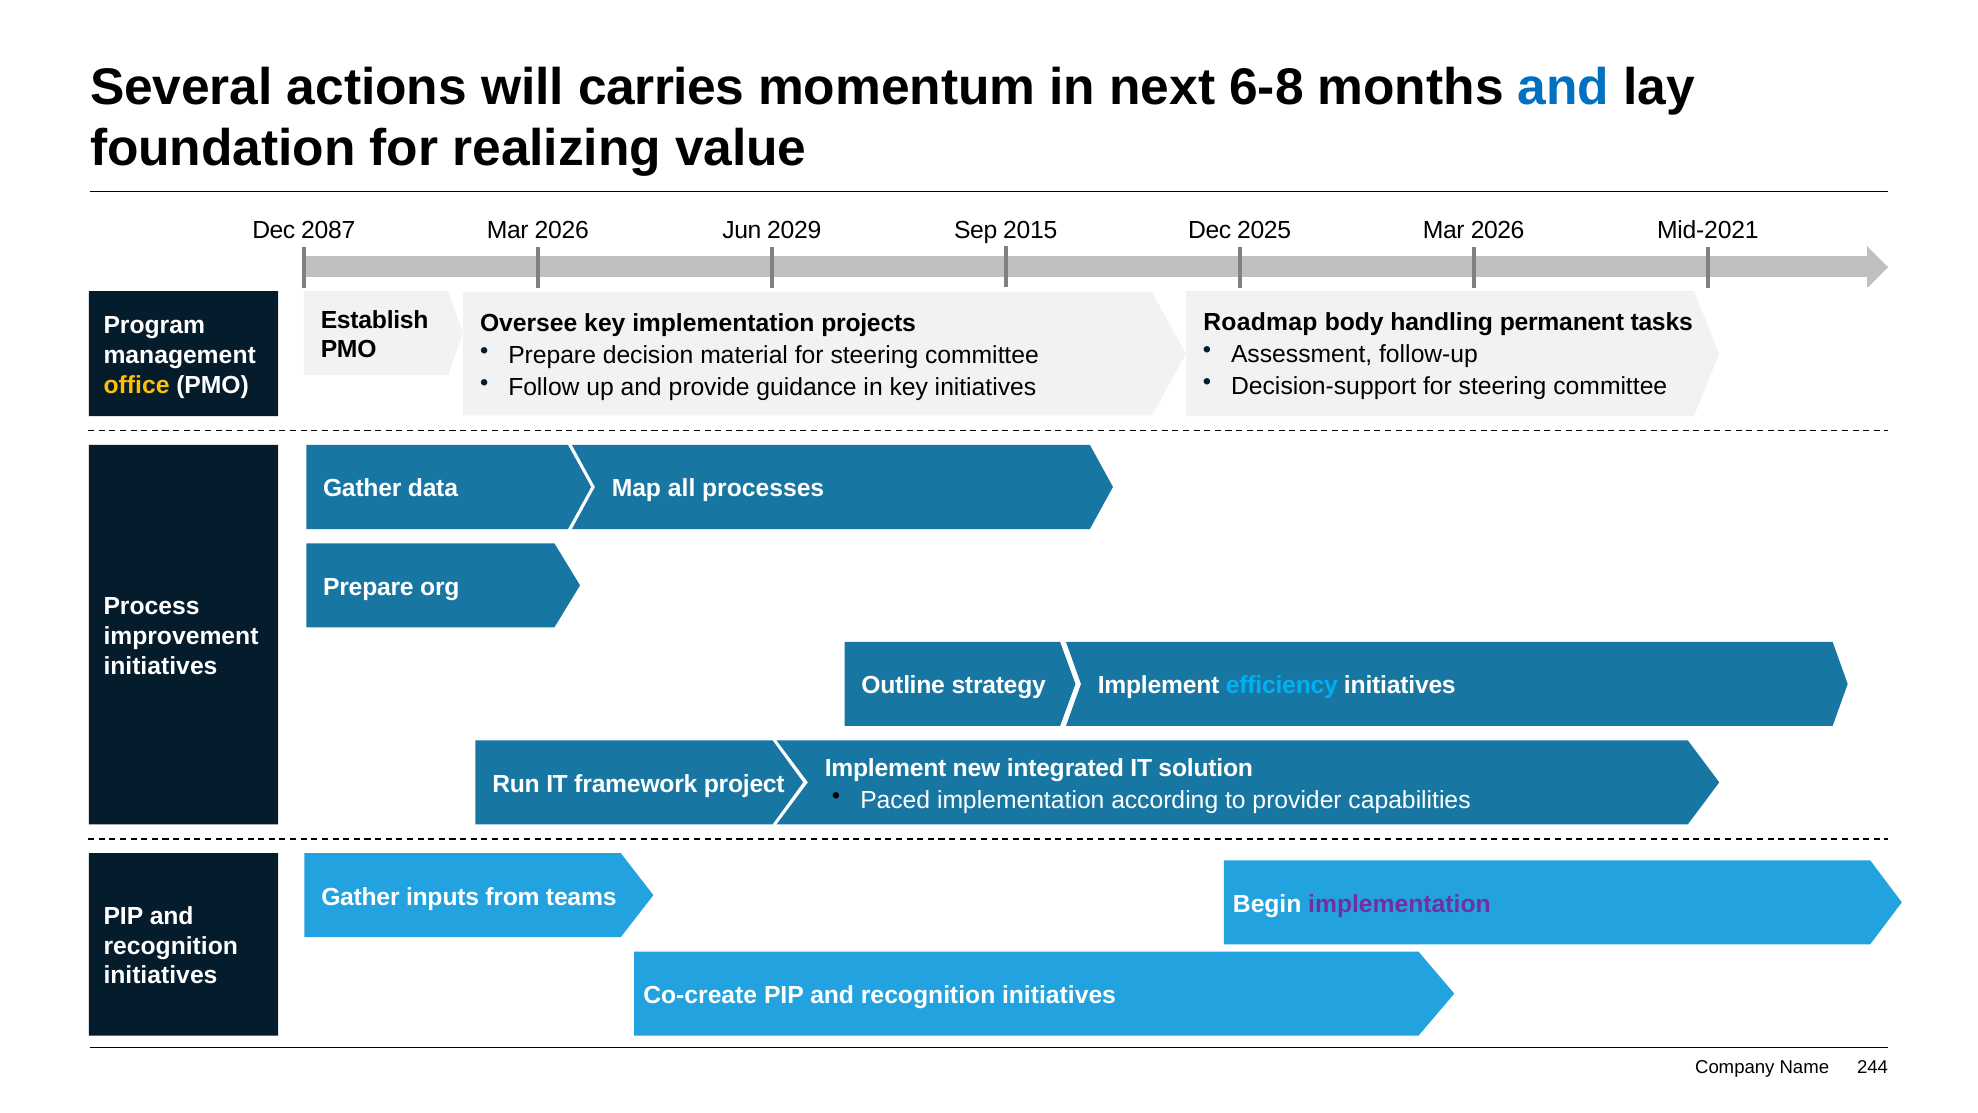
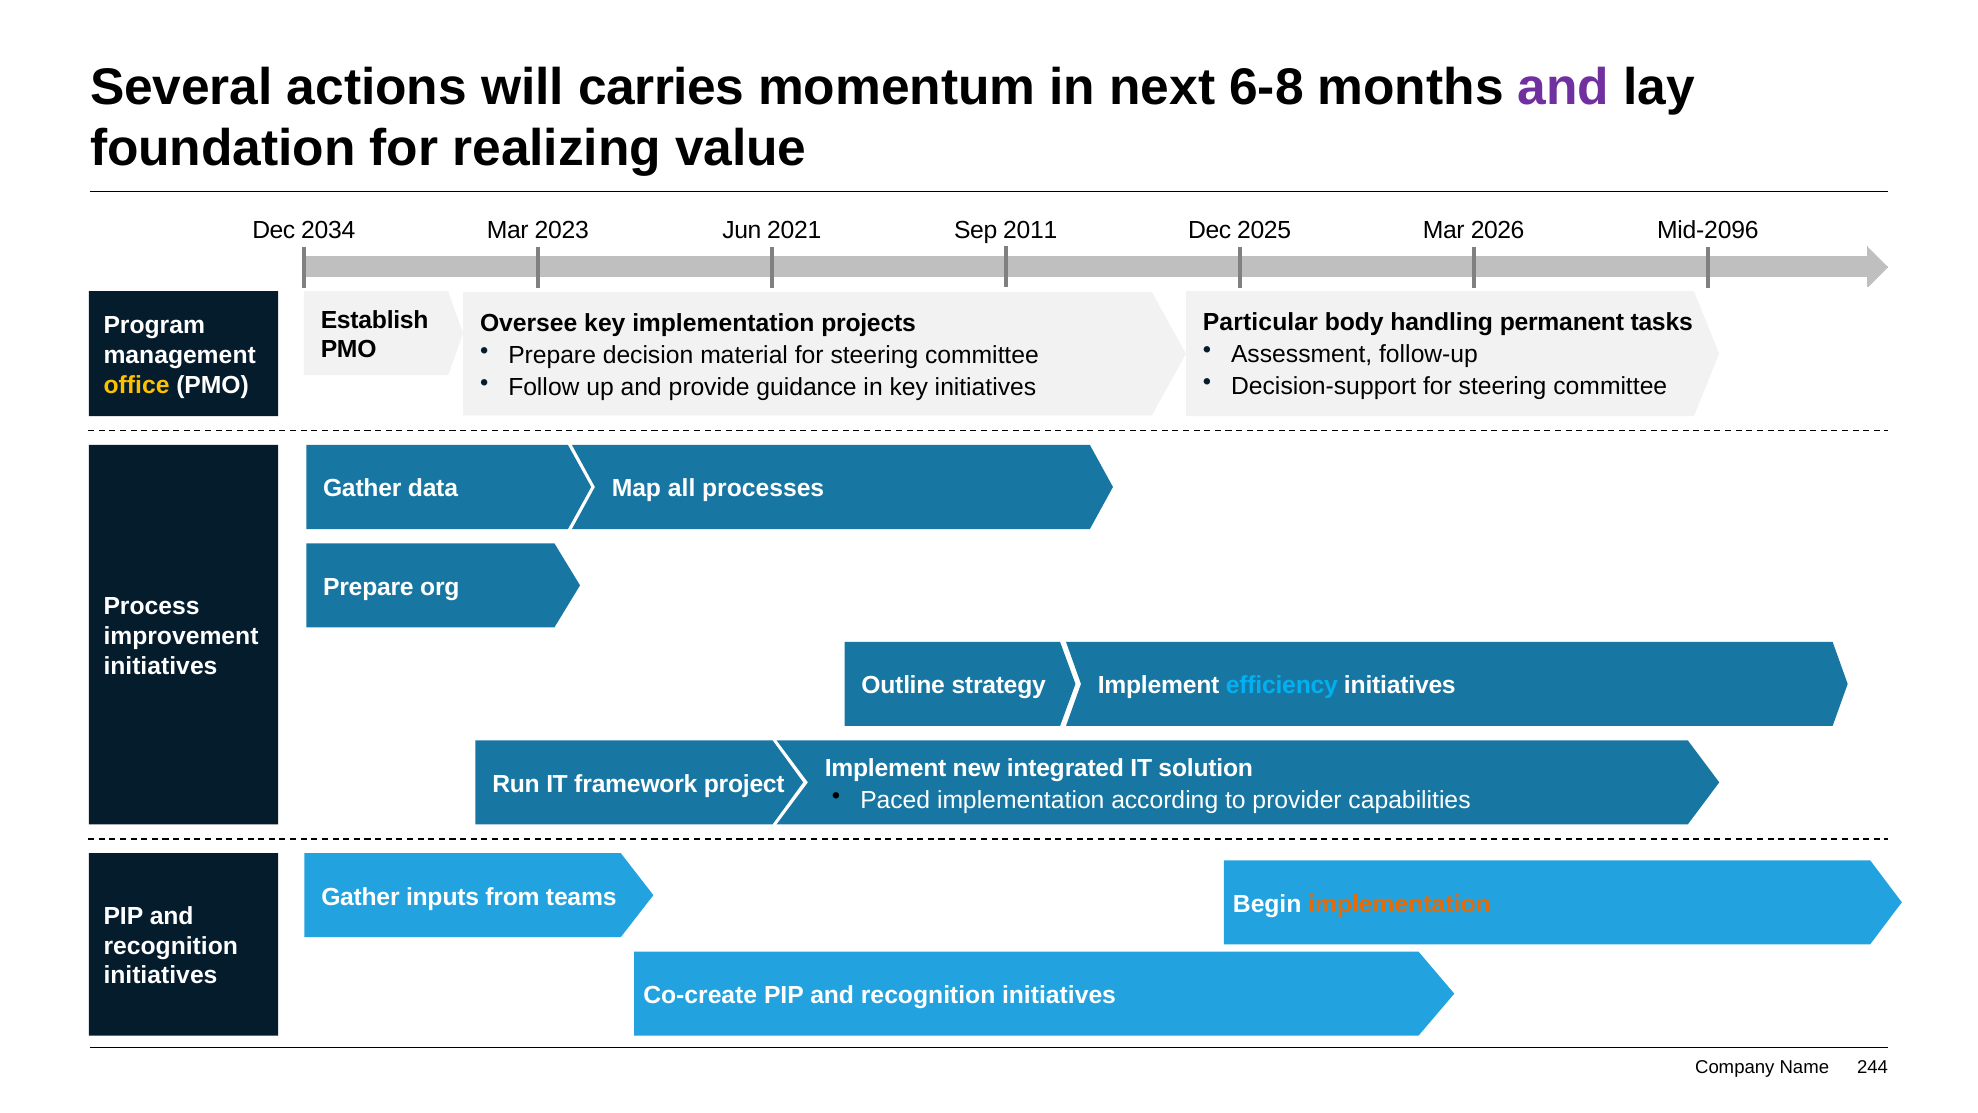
and colour: blue -> purple (1563, 87)
2087: 2087 -> 2034 (328, 230)
2026: 2026 -> 2023 (562, 230)
2029: 2029 -> 2021 (794, 230)
2015: 2015 -> 2011 (1030, 230)
Mid-2021: Mid-2021 -> Mid-2096 (1708, 230)
Roadmap: Roadmap -> Particular (1260, 323)
implementation colour: purple -> orange (1399, 904)
